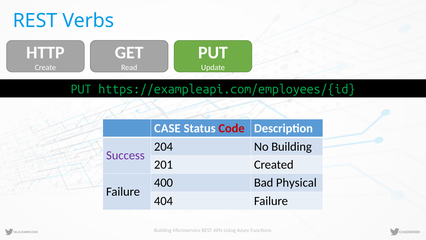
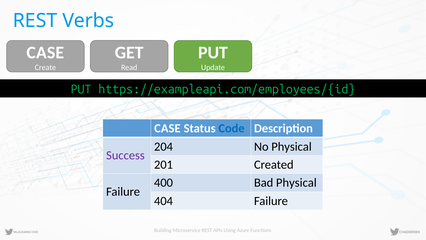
HTTP: HTTP -> CASE (45, 53)
Code colour: red -> blue (232, 128)
No Building: Building -> Physical (292, 146)
